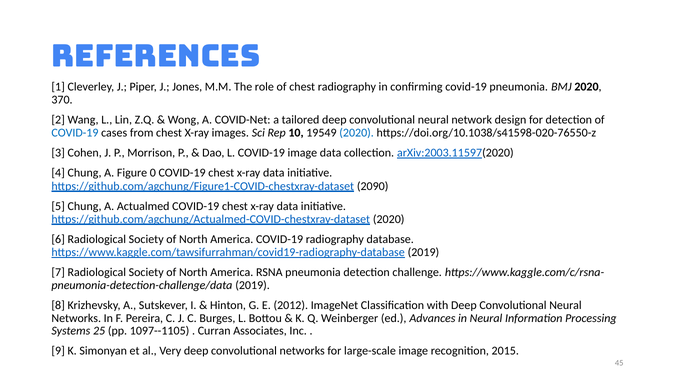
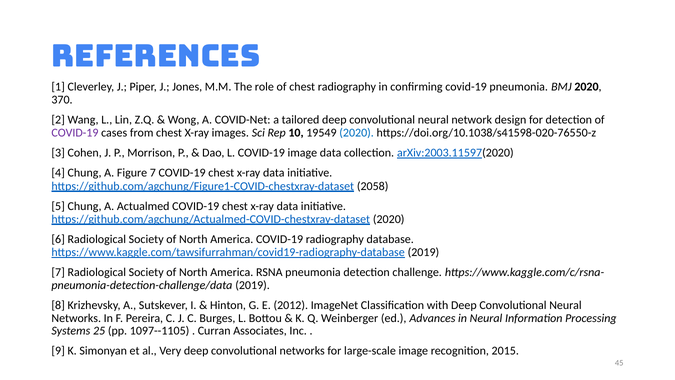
COVID-19 colour: blue -> purple (75, 133)
Figure 0: 0 -> 7 (153, 173)
2090: 2090 -> 2058 (373, 186)
